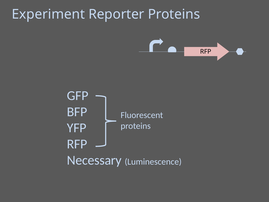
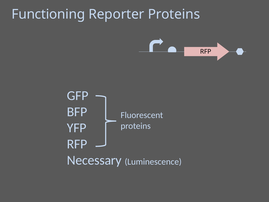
Experiment: Experiment -> Functioning (48, 14)
